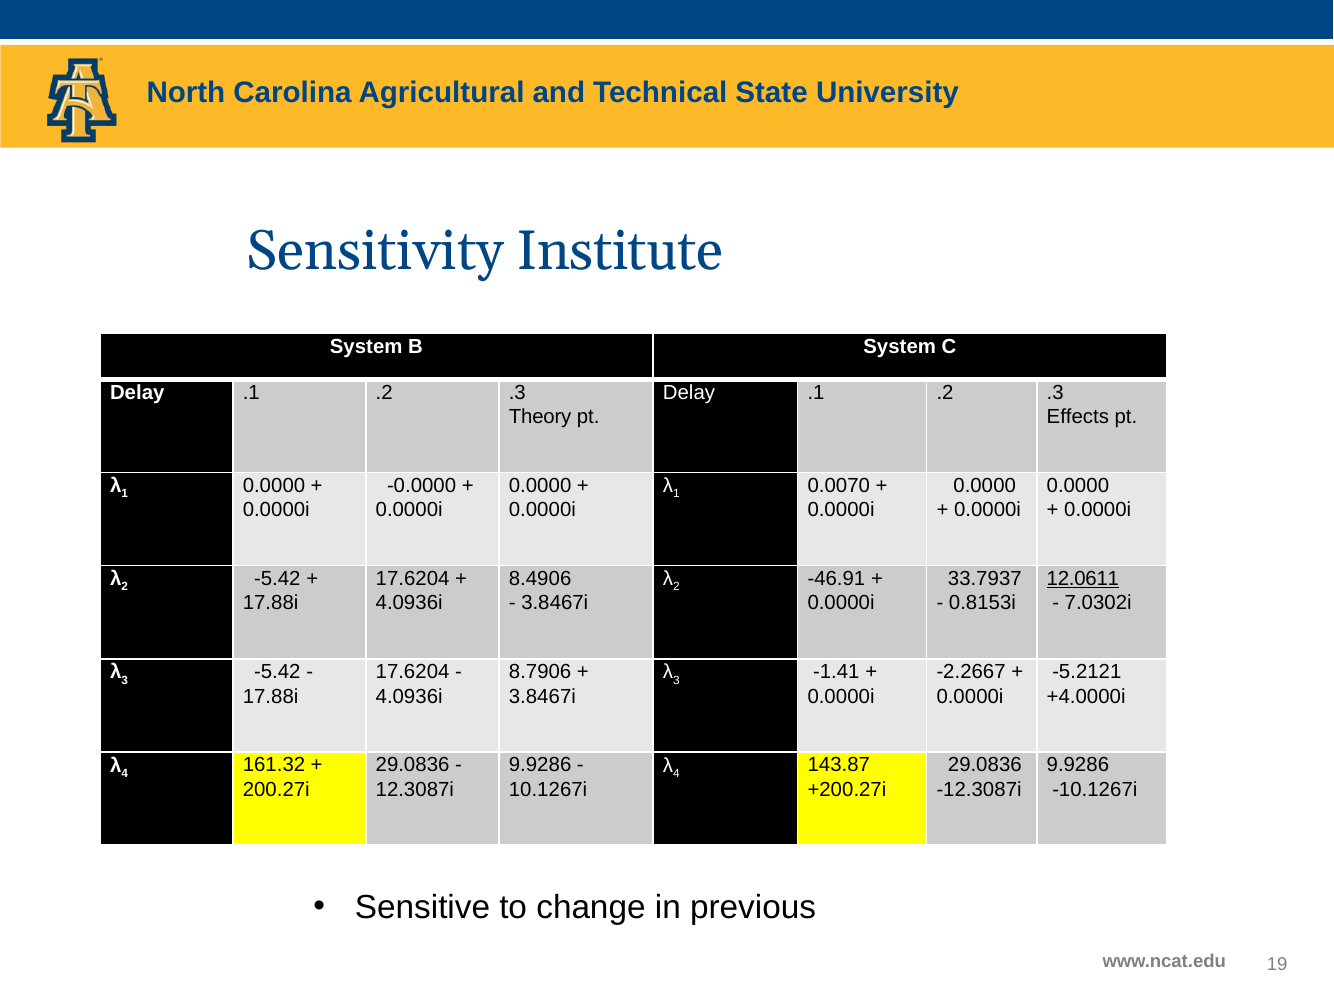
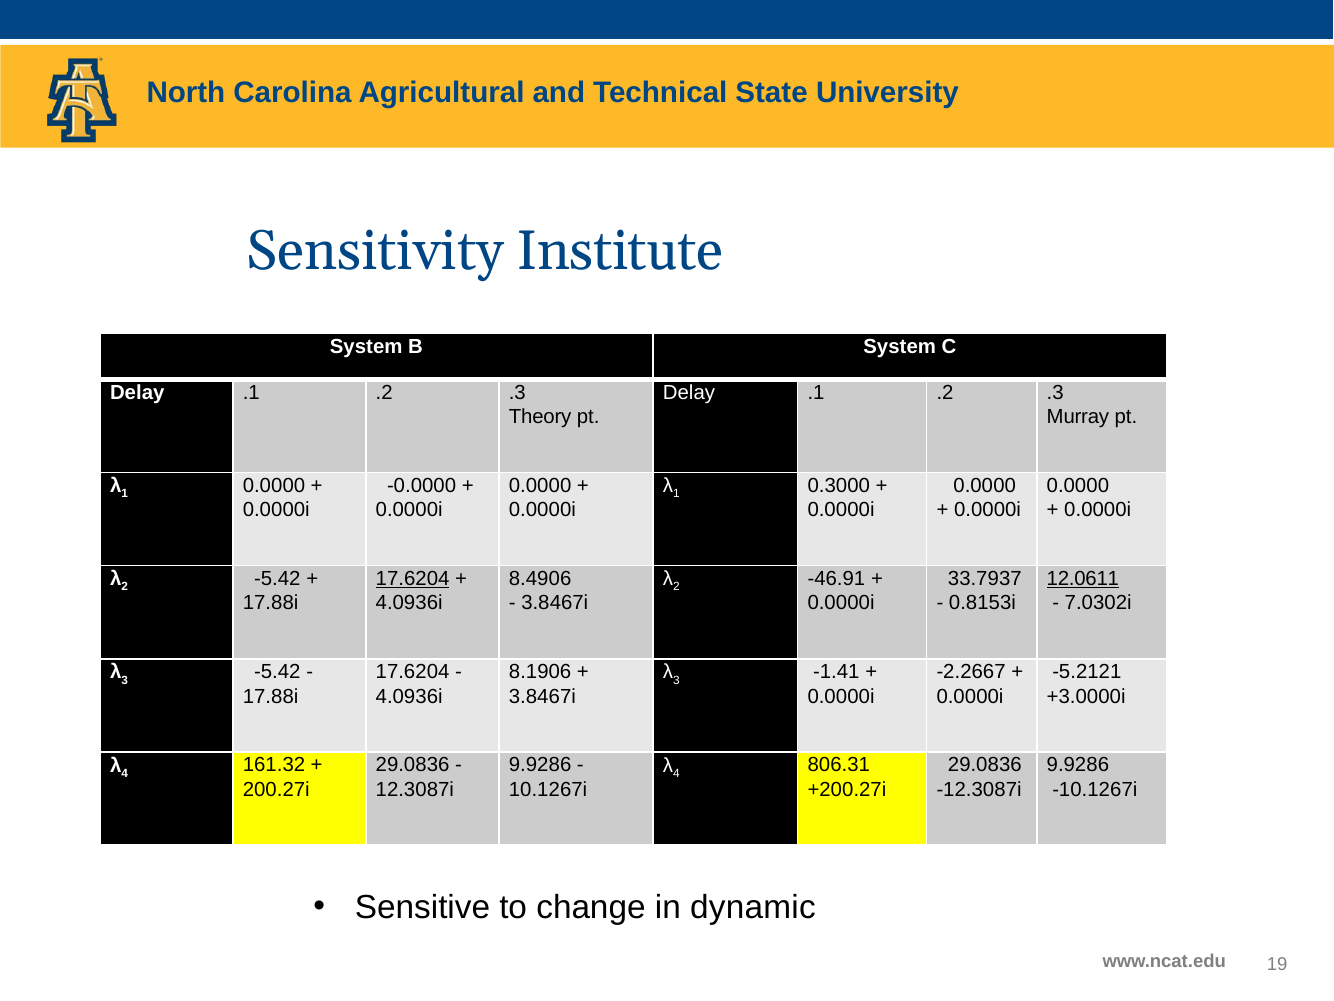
Effects: Effects -> Murray (1078, 417)
0.0070: 0.0070 -> 0.3000 (839, 485)
17.6204 underline: none -> present (413, 579)
8.7906: 8.7906 -> 8.1906 (540, 672)
+4.0000i: +4.0000i -> +3.0000i (1086, 696)
143.87: 143.87 -> 806.31 (839, 765)
previous: previous -> dynamic (753, 907)
